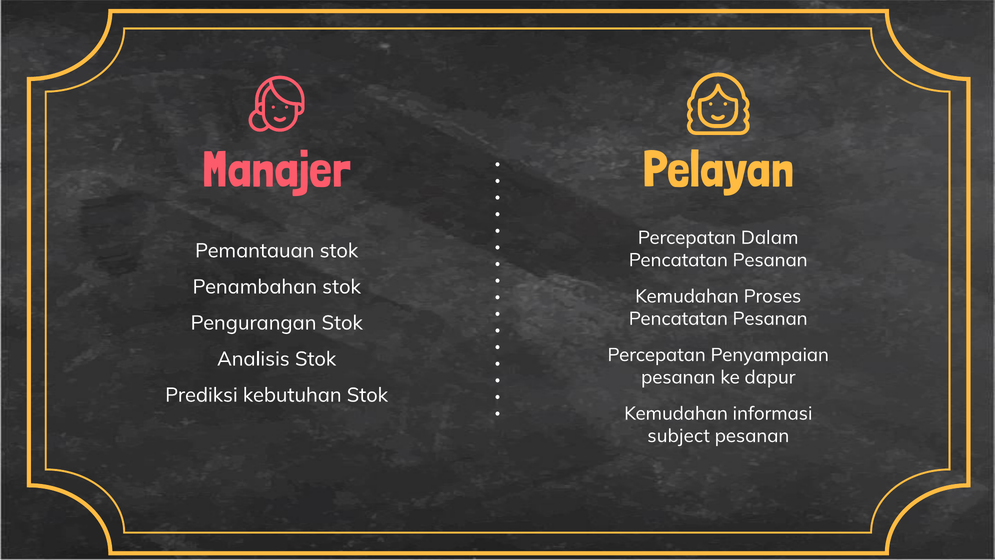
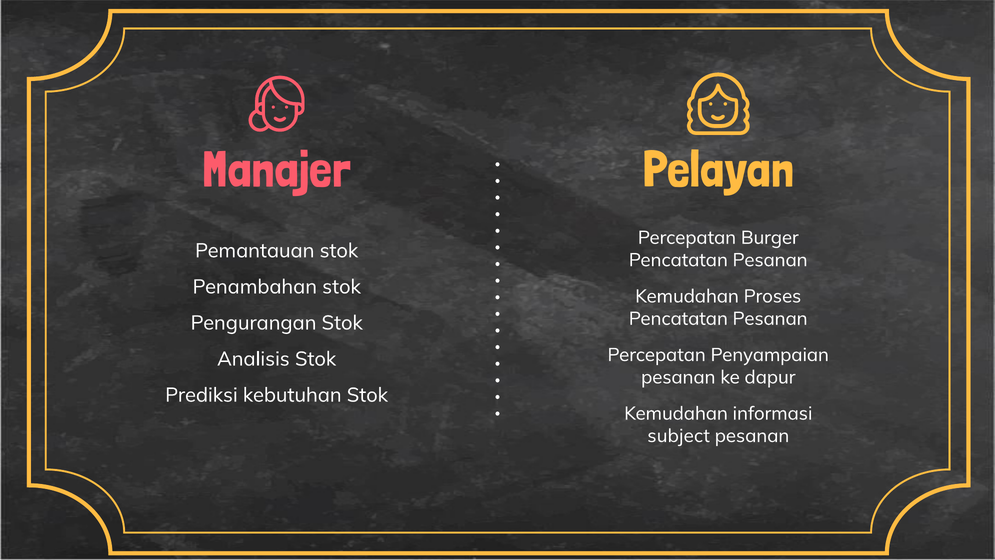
Dalam: Dalam -> Burger (770, 238)
